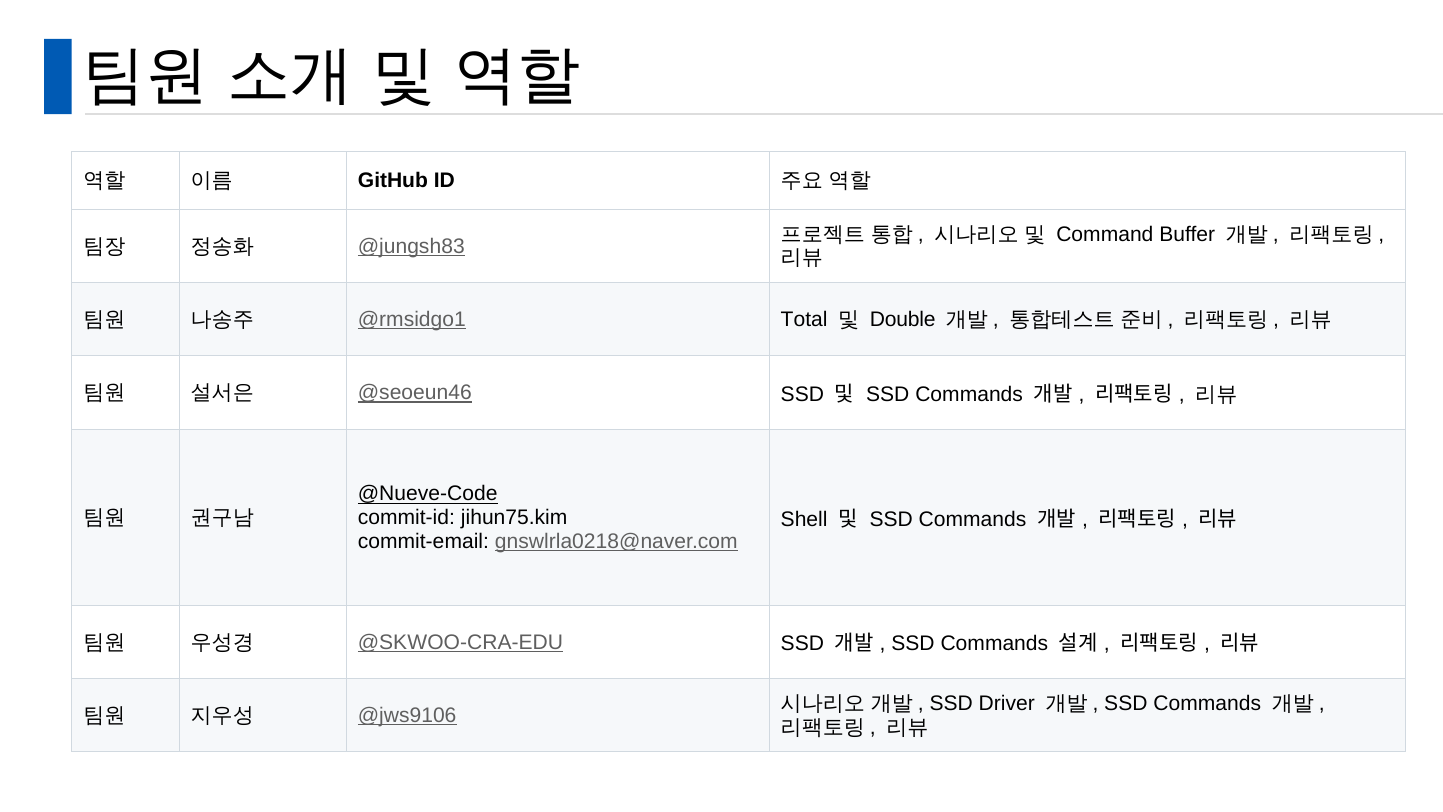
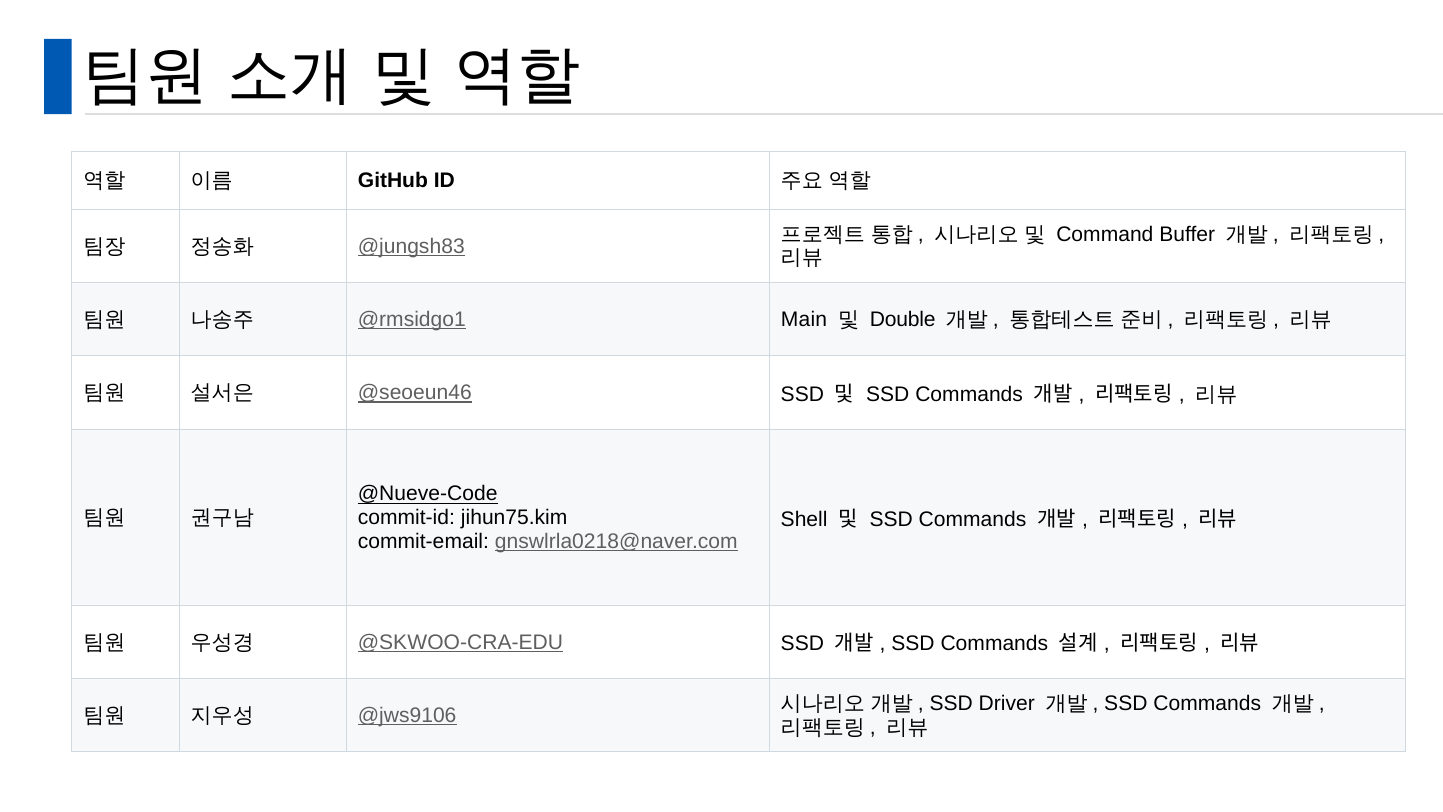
Total: Total -> Main (804, 319)
